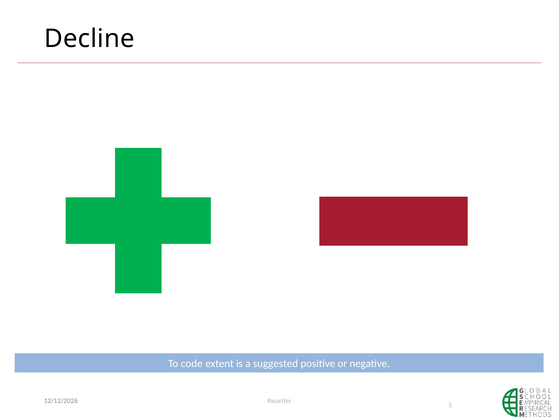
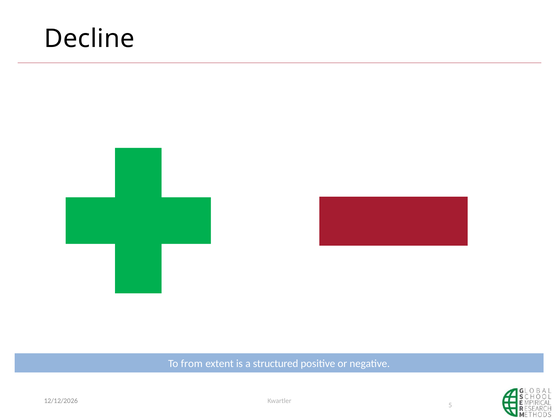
code: code -> from (192, 363)
suggested: suggested -> structured (276, 363)
